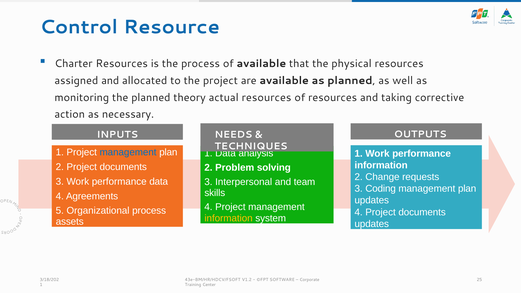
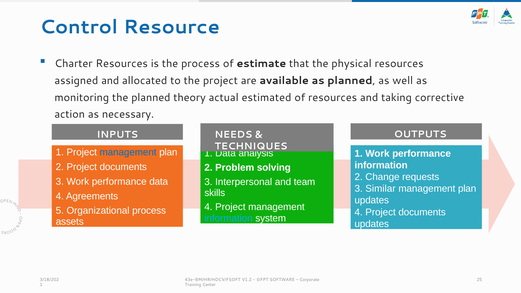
of available: available -> estimate (261, 64)
actual resources: resources -> estimated (267, 98)
Coding: Coding -> Similar (381, 189)
information colour: yellow -> light blue (229, 218)
